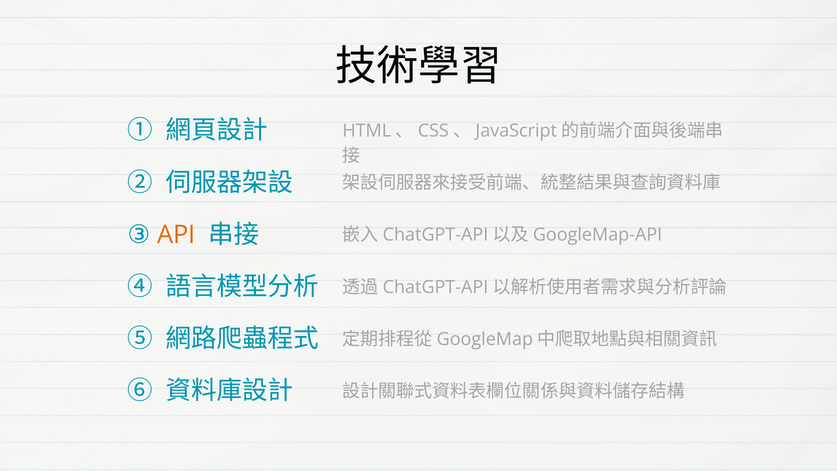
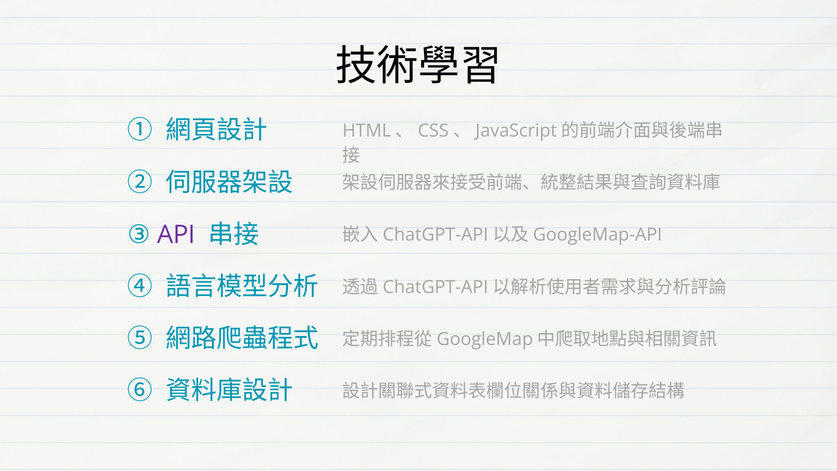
API colour: orange -> purple (176, 235)
